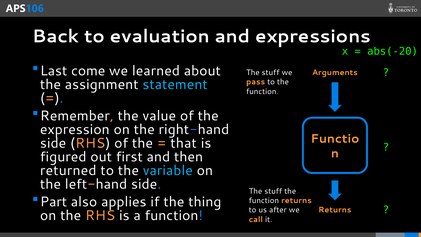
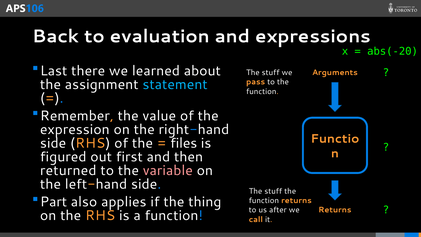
come: come -> there (88, 71)
that: that -> files (184, 143)
variable colour: light blue -> pink (168, 170)
